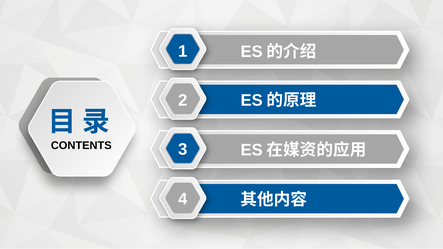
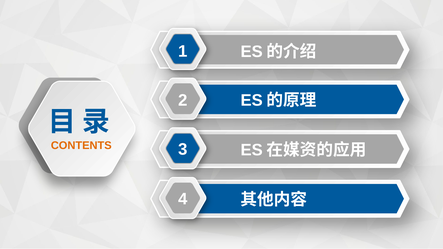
CONTENTS colour: black -> orange (81, 146)
